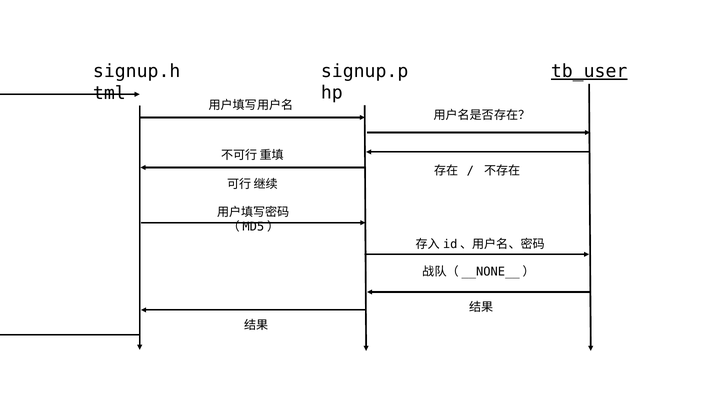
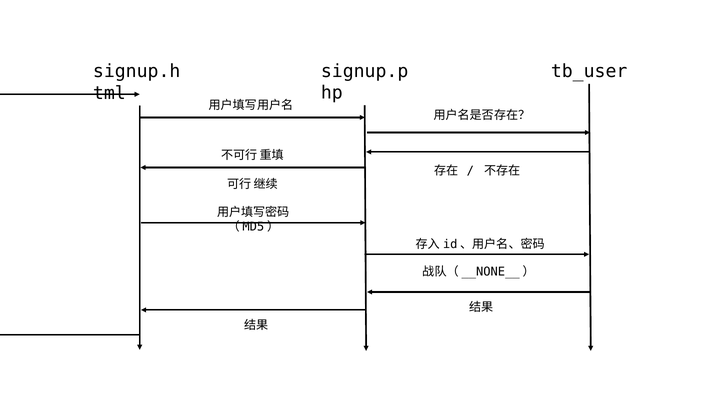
tb_user underline: present -> none (589, 72)
